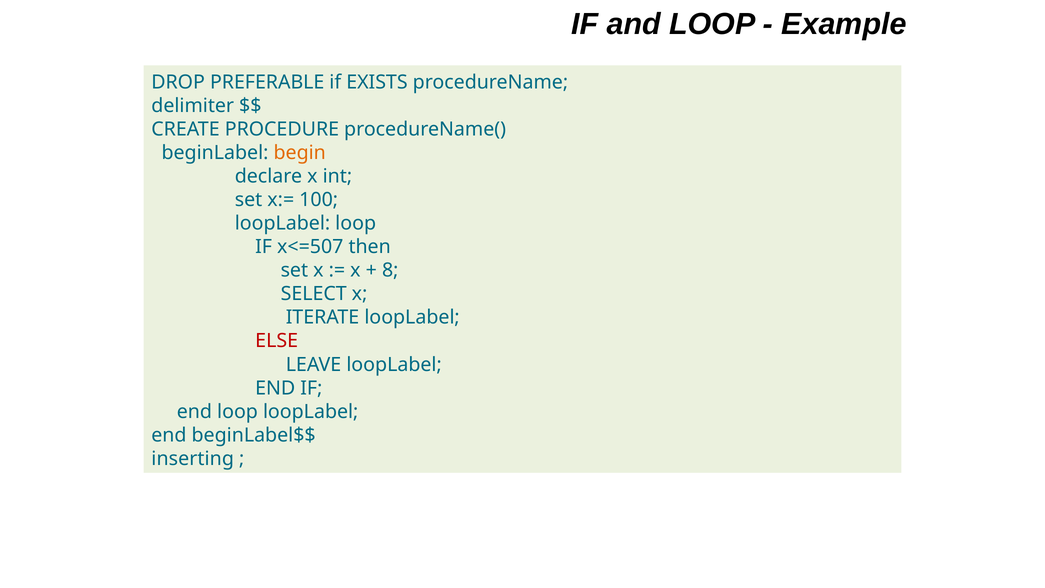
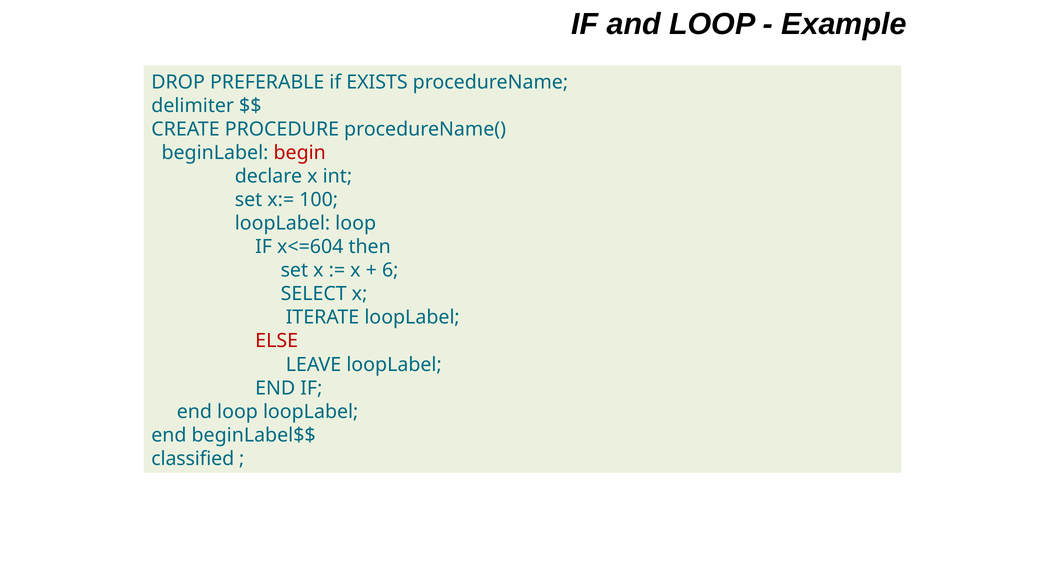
begin colour: orange -> red (300, 153)
x<=507: x<=507 -> x<=604 (310, 247)
8: 8 -> 6 (390, 270)
inserting: inserting -> classified (193, 459)
